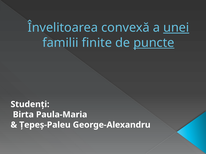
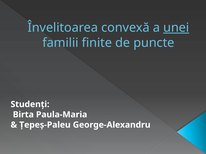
puncte underline: present -> none (154, 43)
